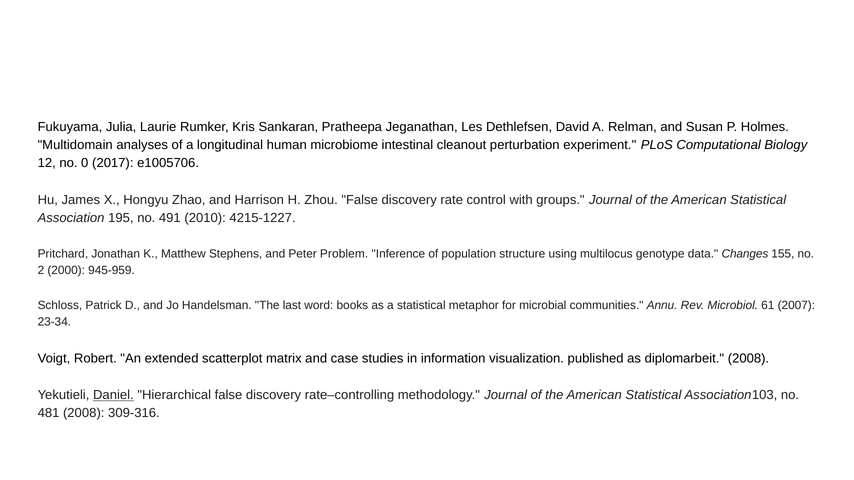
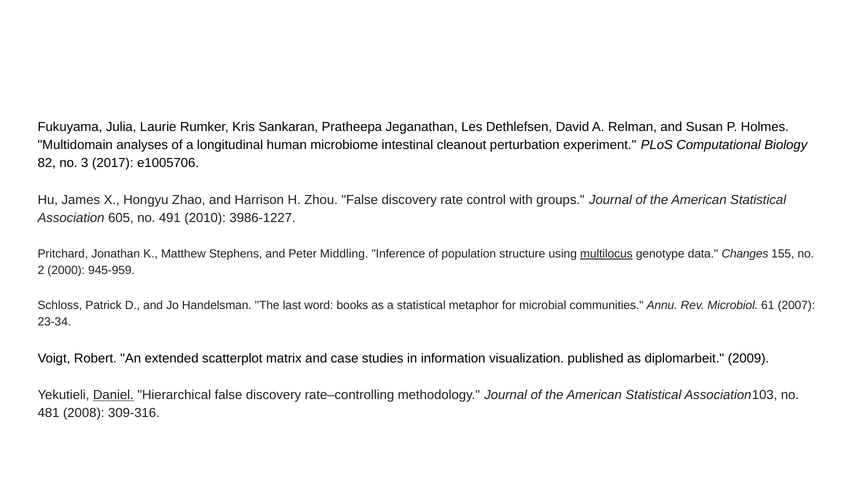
12: 12 -> 82 (47, 163)
0: 0 -> 3 (85, 163)
195: 195 -> 605 (121, 218)
4215-1227: 4215-1227 -> 3986-1227 (263, 218)
Problem: Problem -> Middling (344, 254)
multilocus underline: none -> present (606, 254)
diplomarbeit 2008: 2008 -> 2009 (748, 359)
